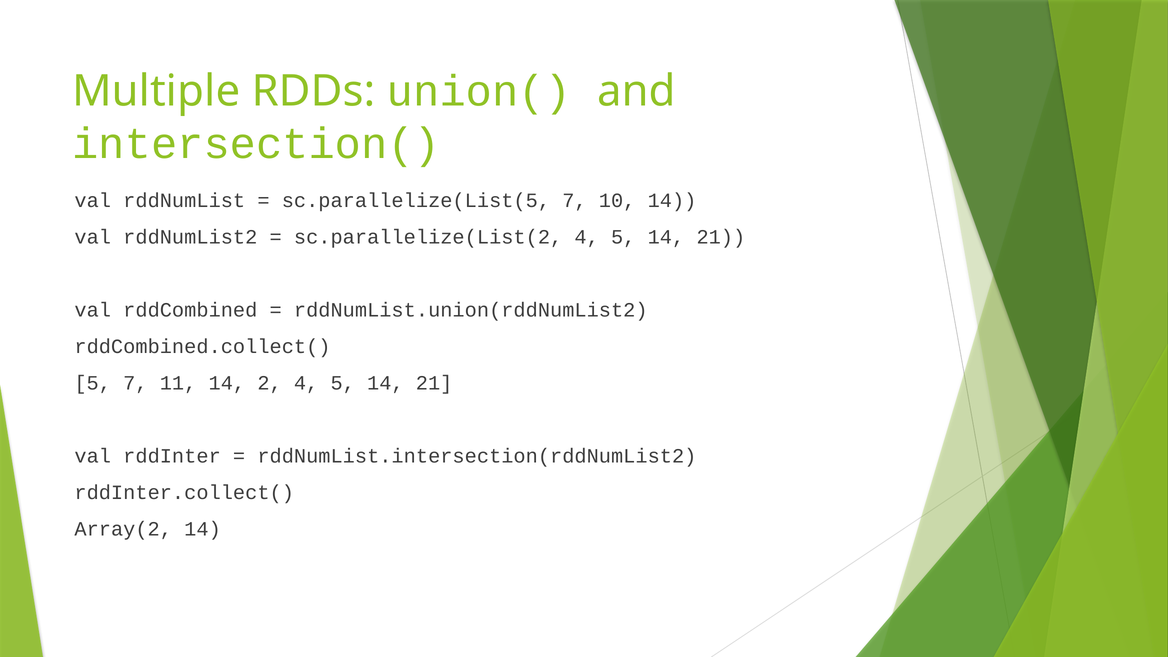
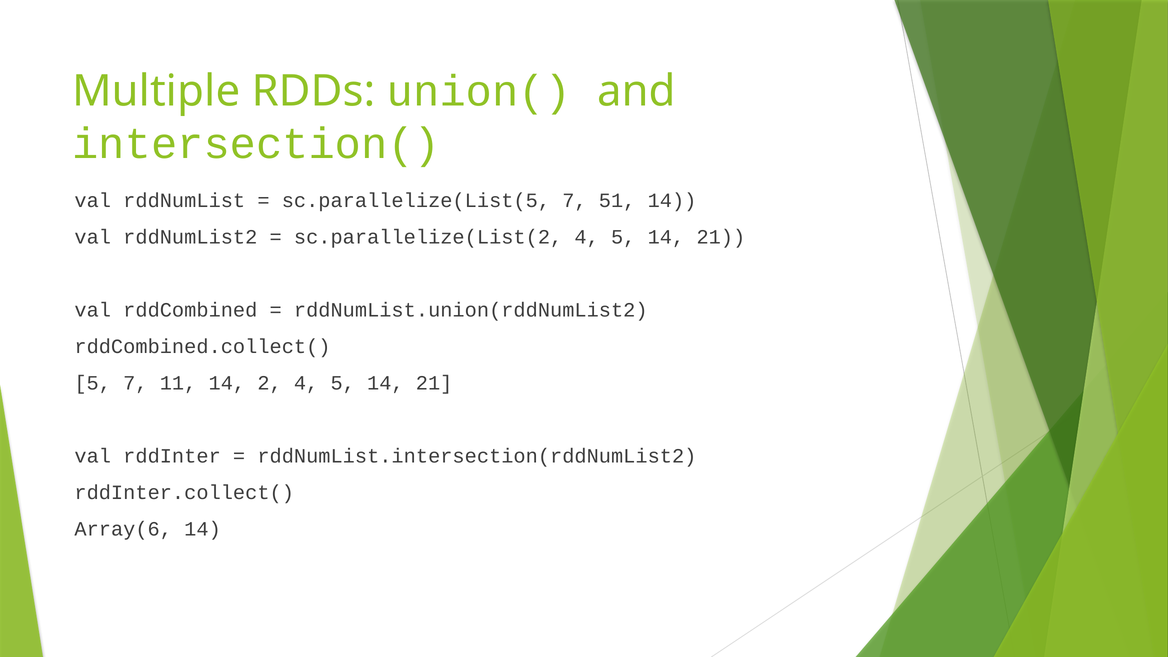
10: 10 -> 51 (617, 201)
Array(2: Array(2 -> Array(6 (123, 529)
